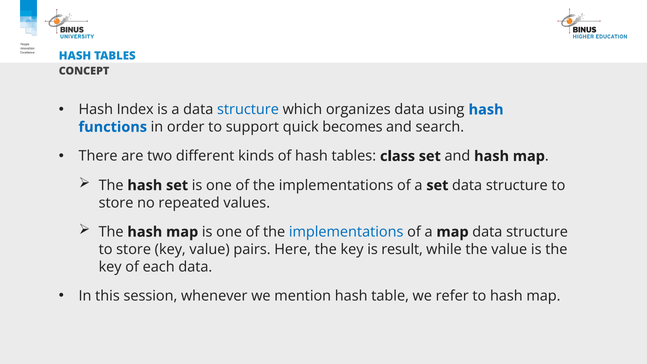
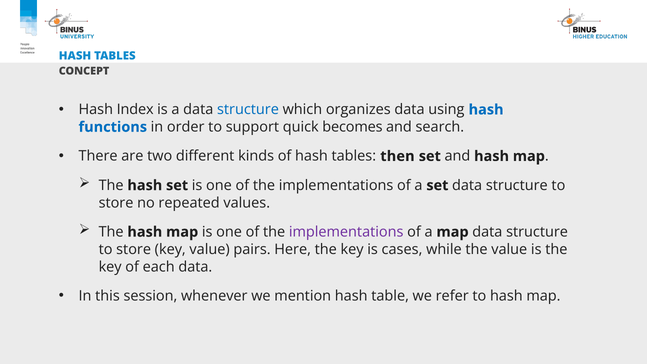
class: class -> then (397, 156)
implementations colour: blue -> purple (346, 232)
result: result -> cases (402, 249)
